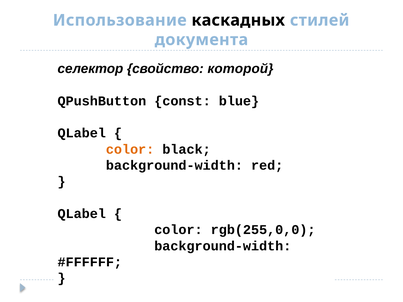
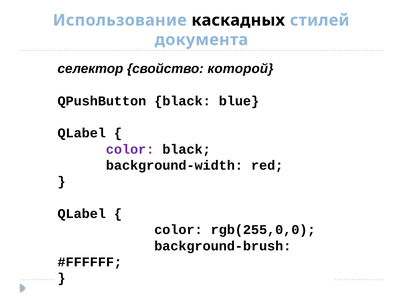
QPushButton const: const -> black (183, 101)
color colour: orange -> purple (130, 149)
background-width: background-width -> background-brush (223, 246)
